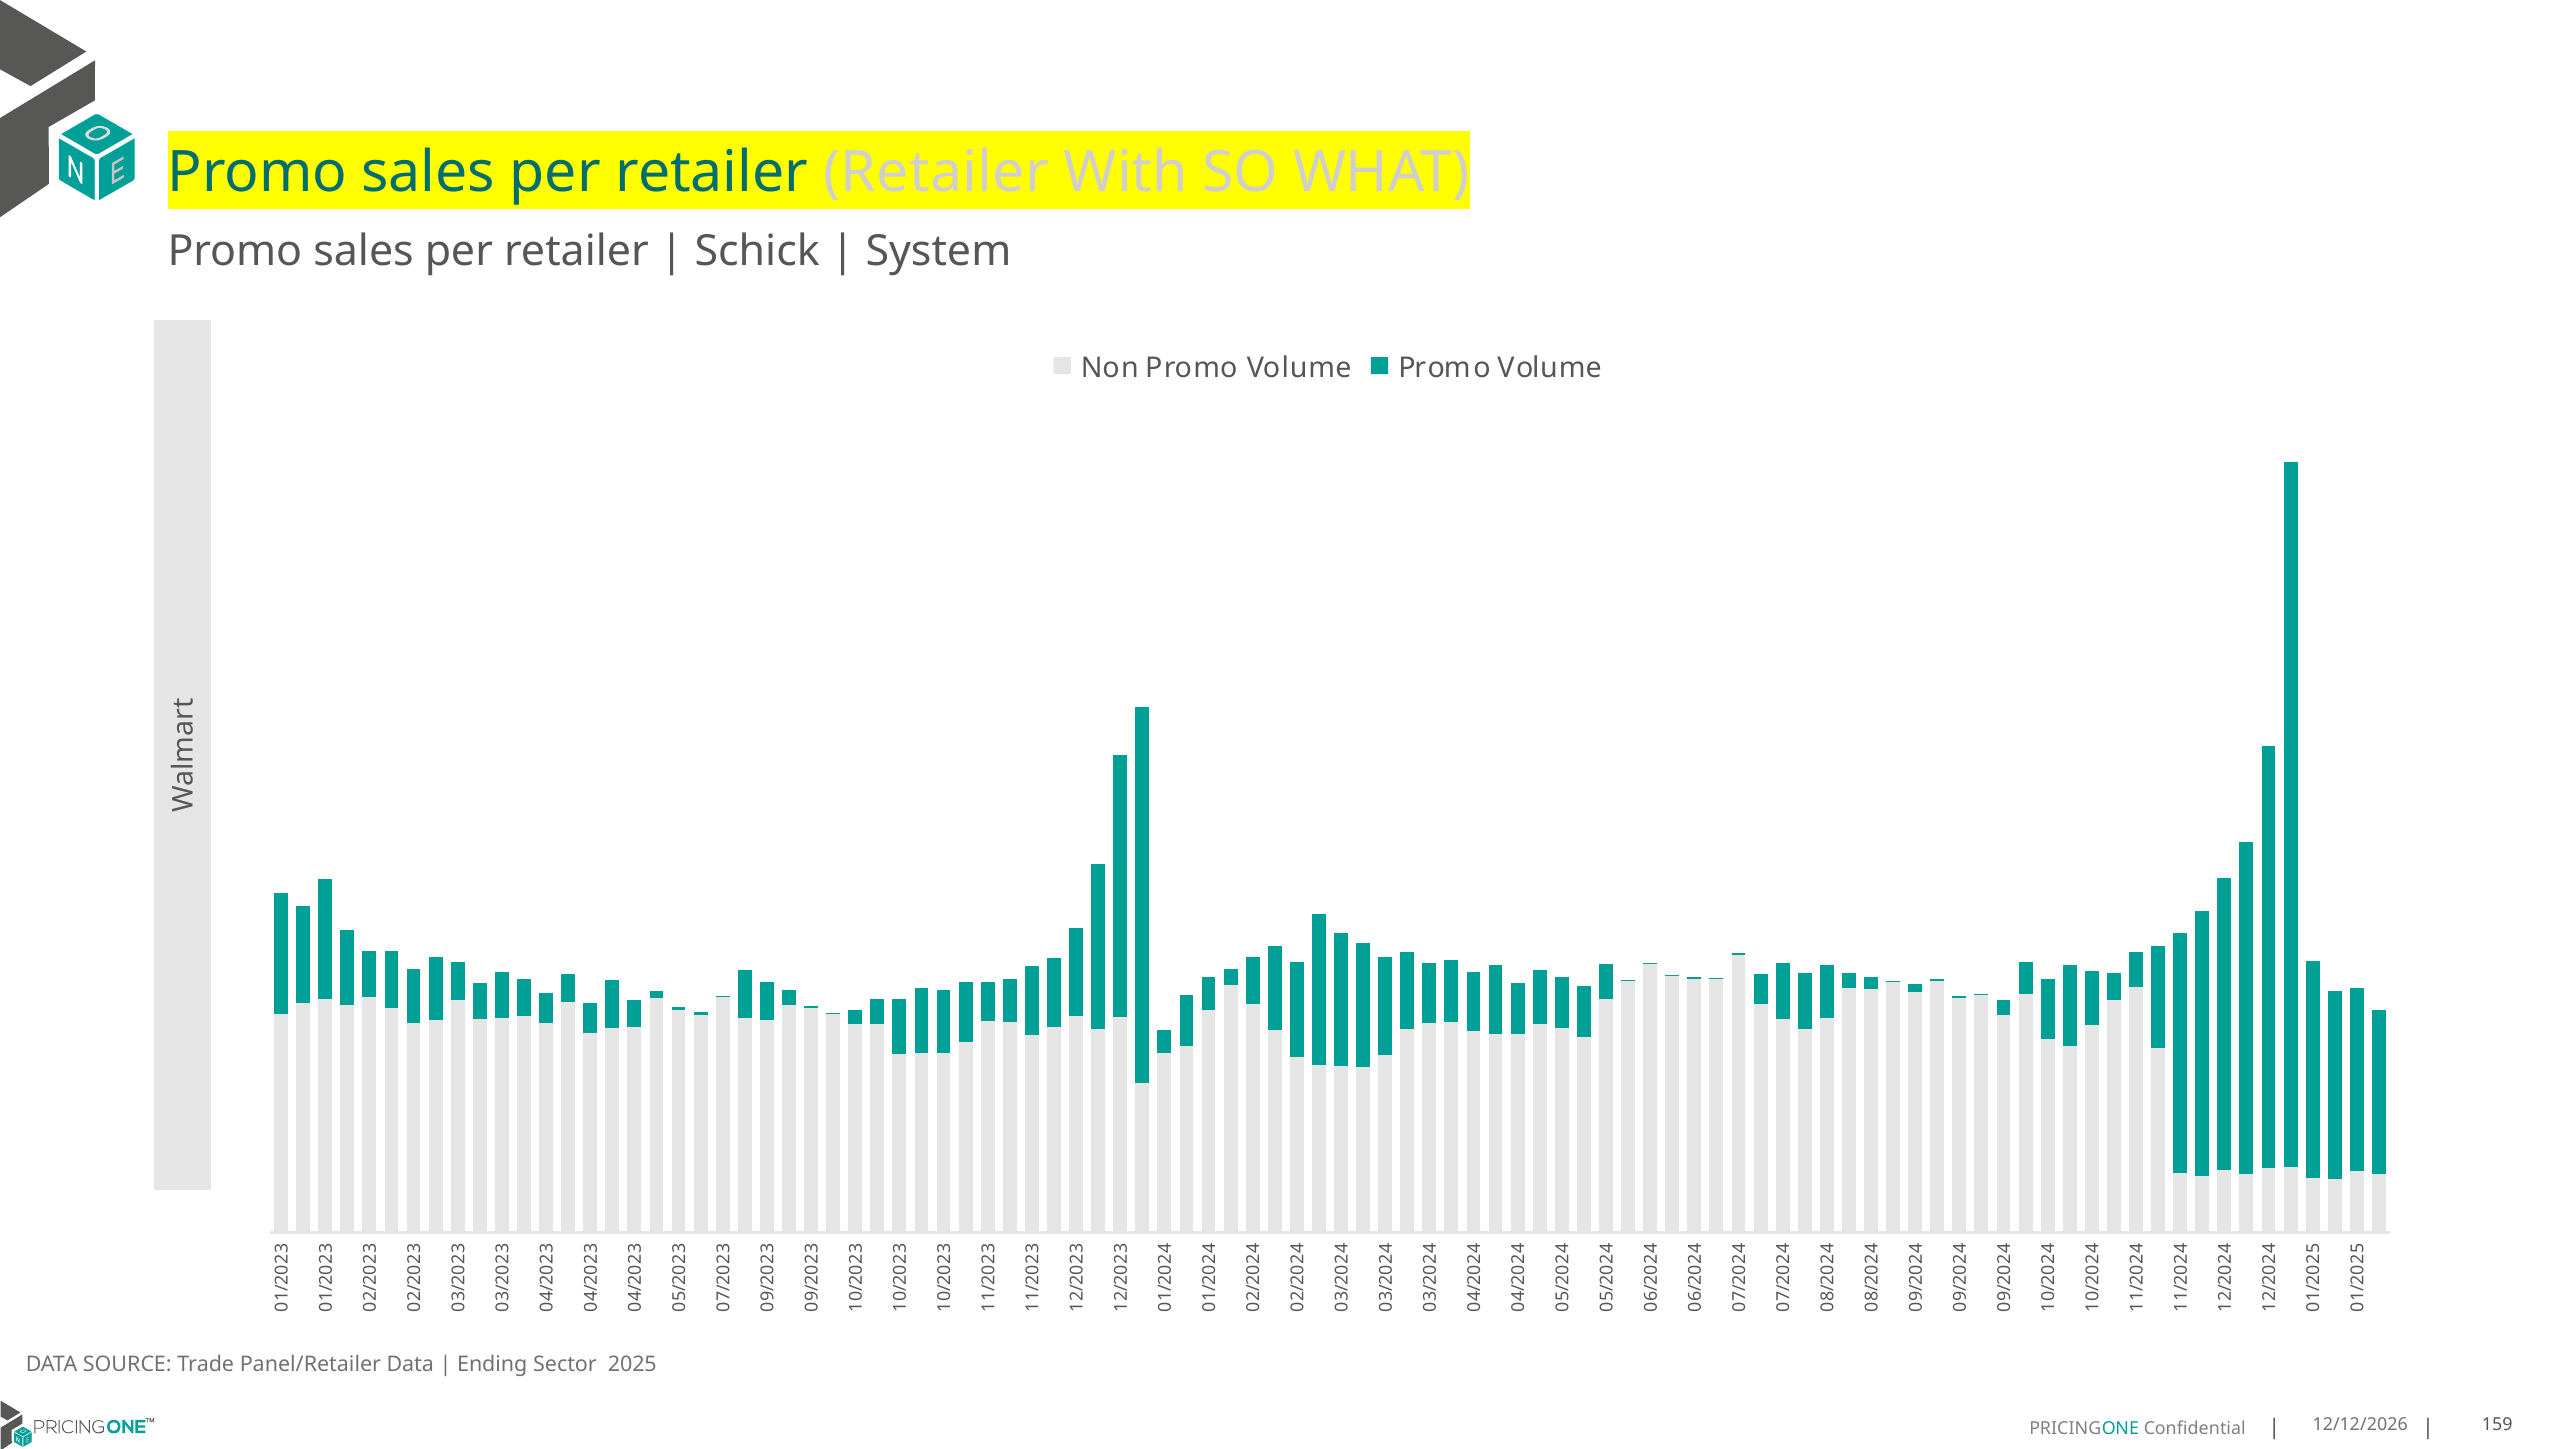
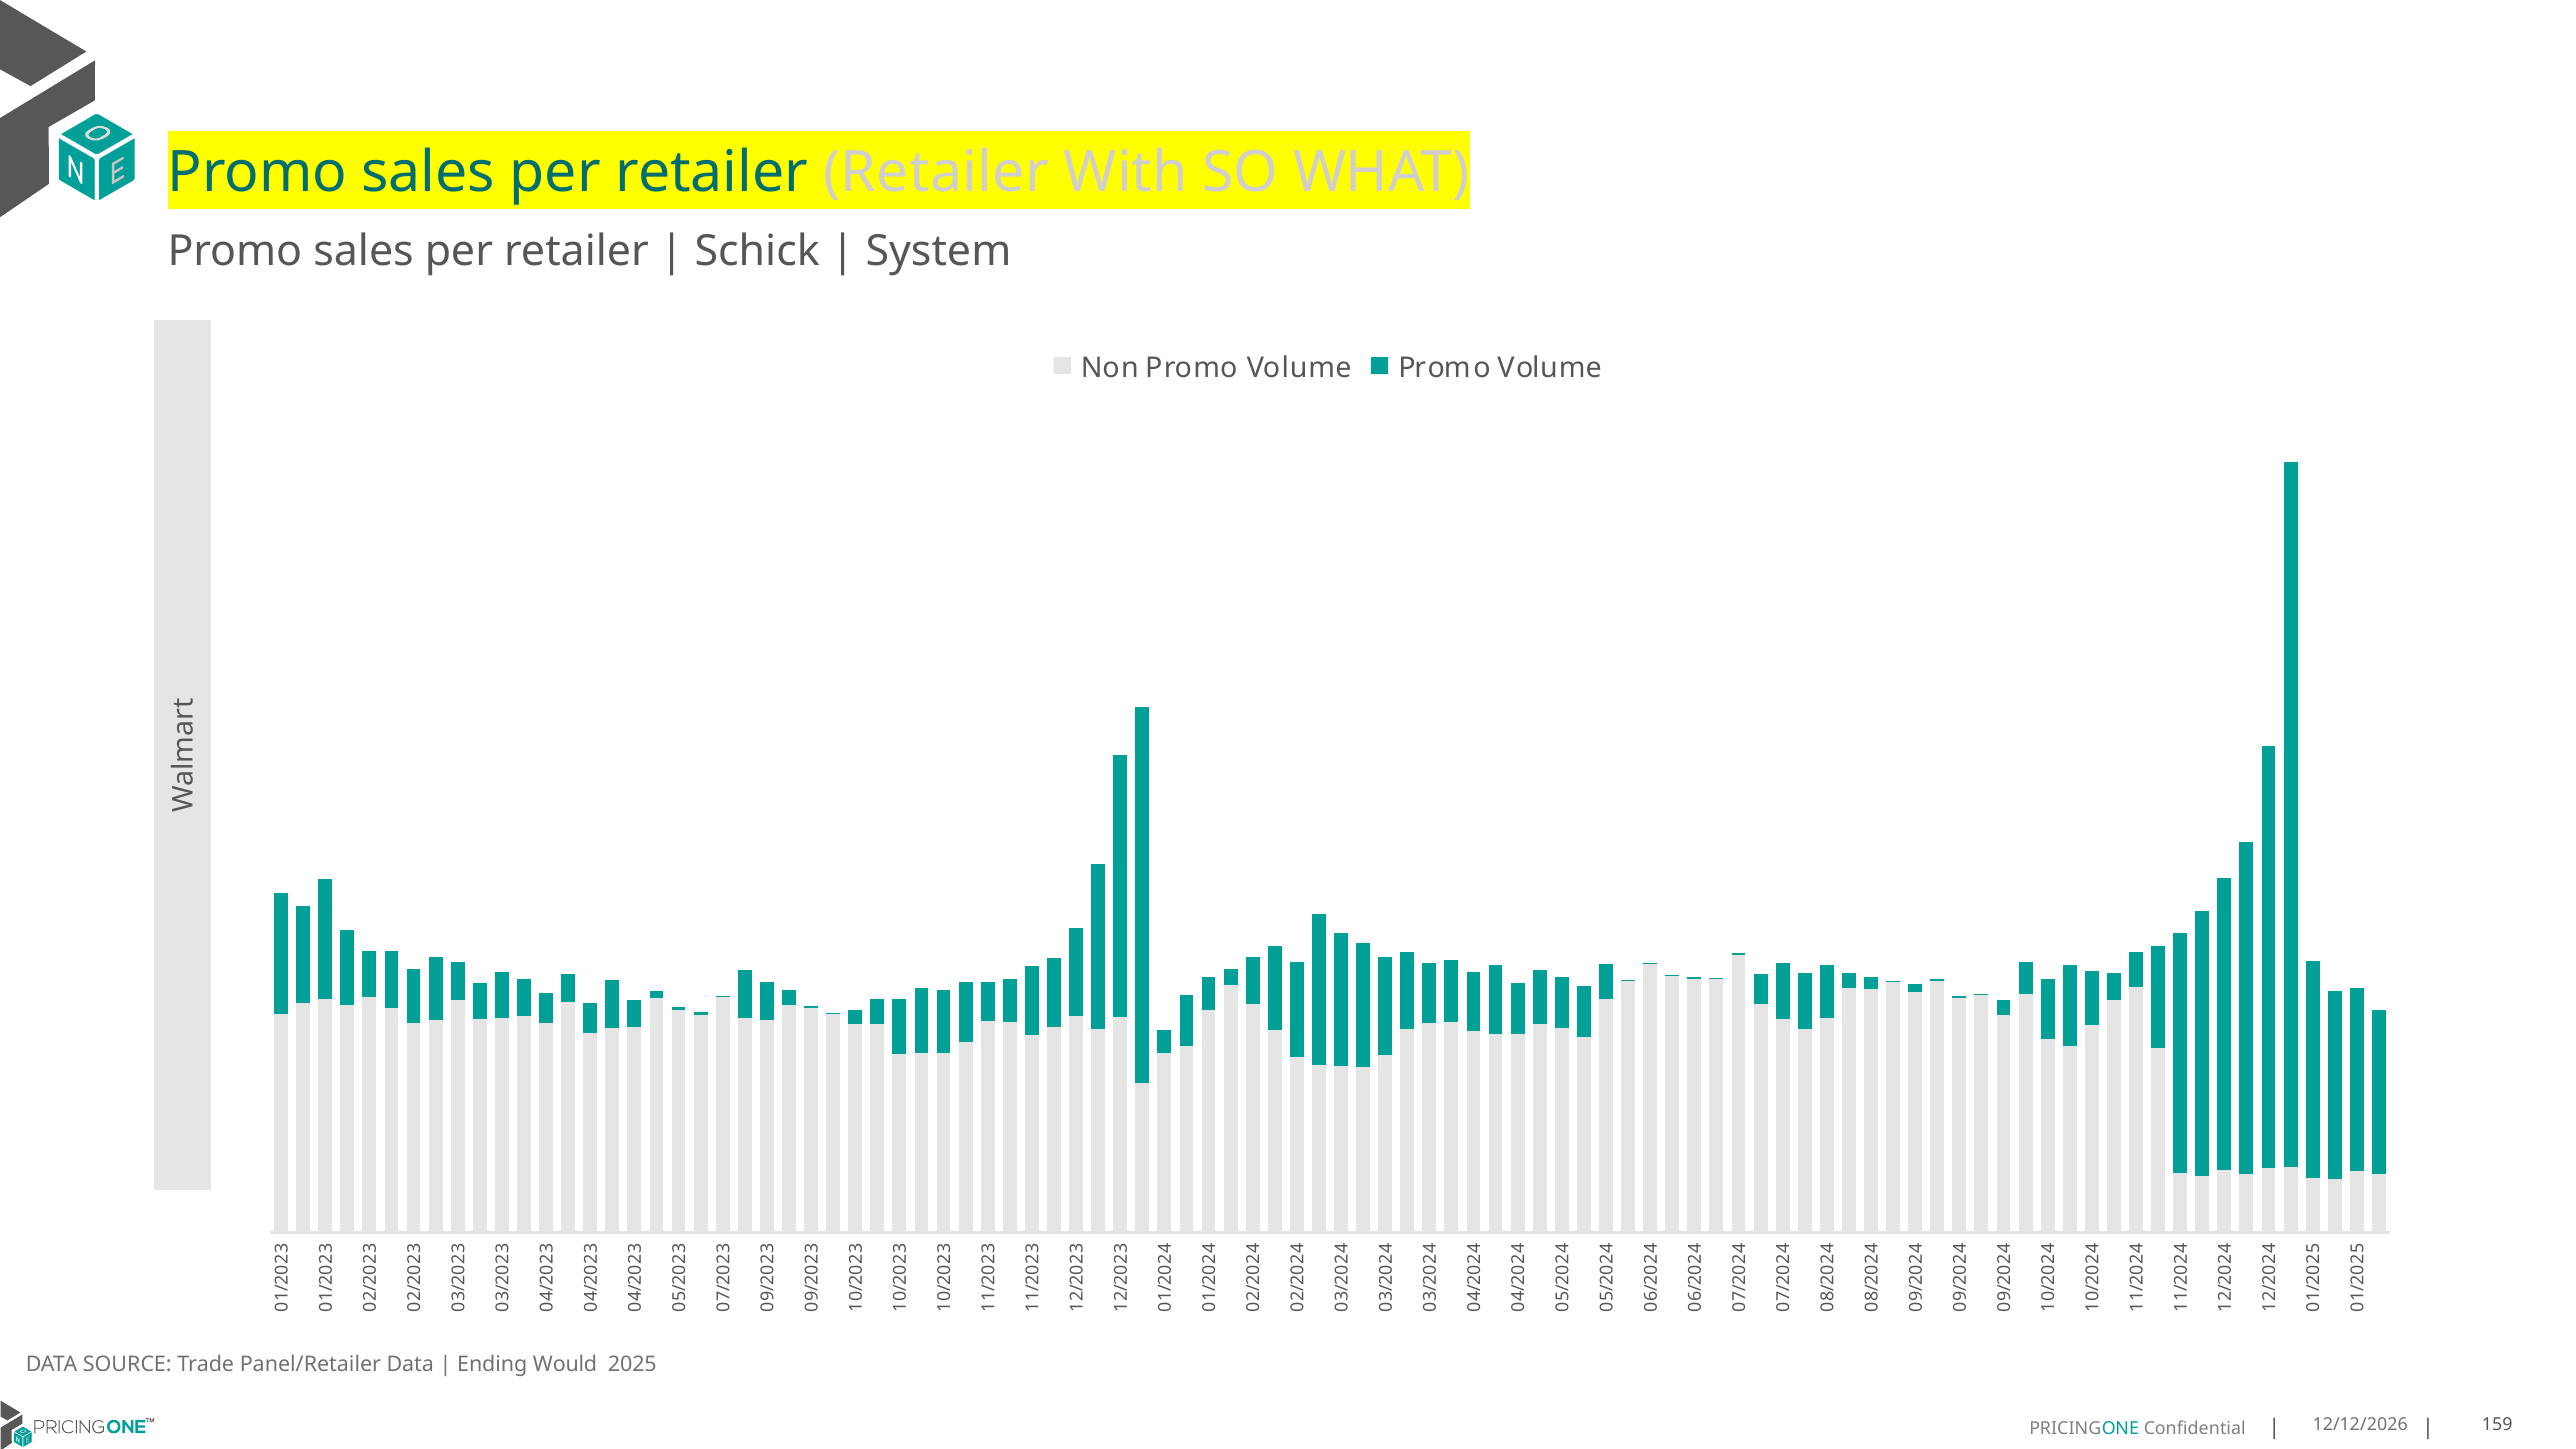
Sector: Sector -> Would (565, 1365)
